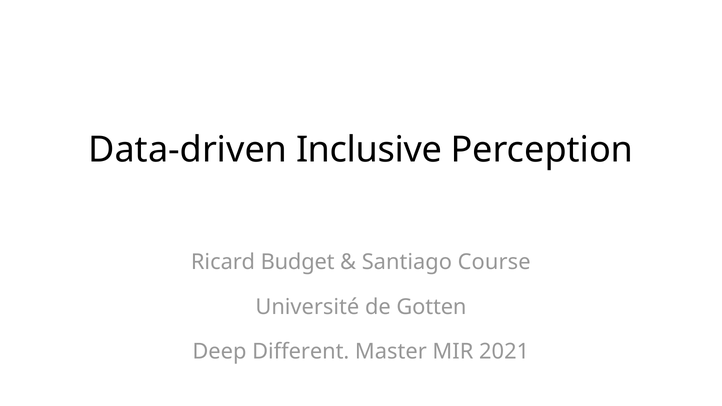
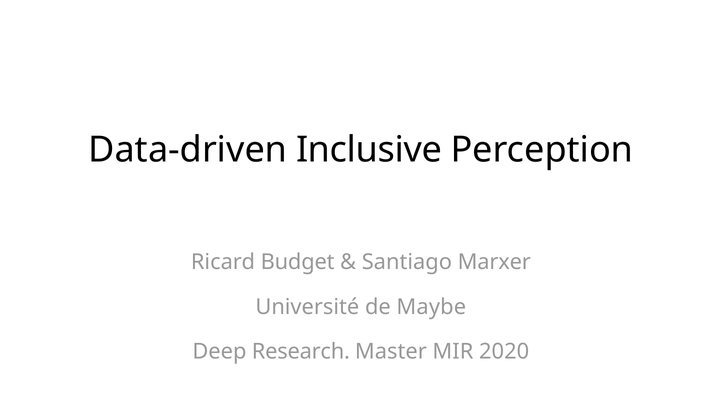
Course: Course -> Marxer (494, 262)
Gotten: Gotten -> Maybe (431, 307)
Different: Different -> Research (301, 352)
2021: 2021 -> 2020 (504, 352)
